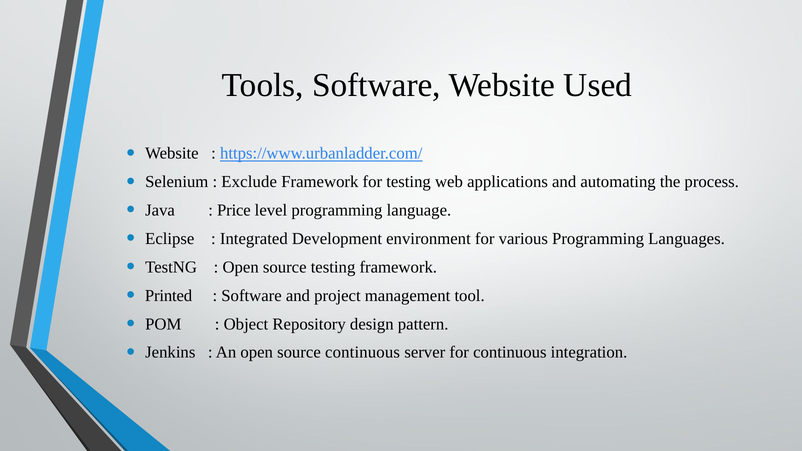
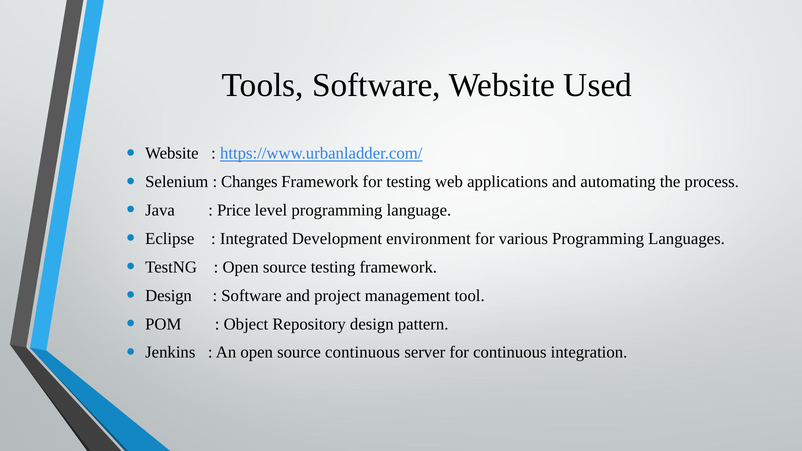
Exclude: Exclude -> Changes (249, 182)
Printed: Printed -> Design (169, 296)
